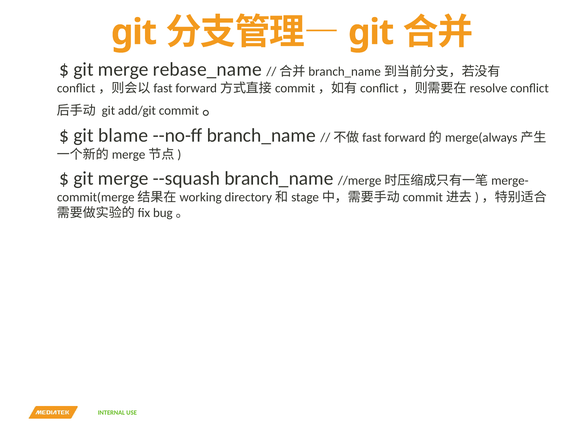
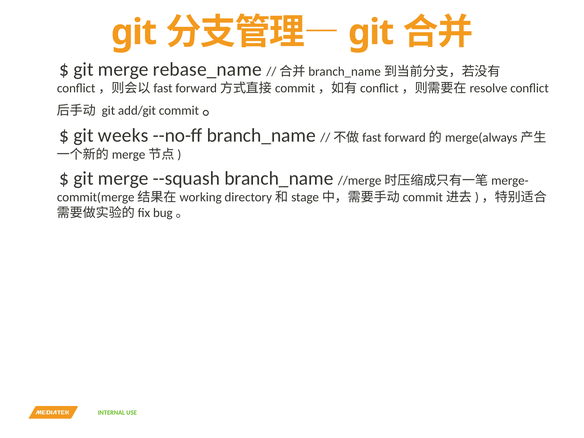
blame: blame -> weeks (123, 136)
